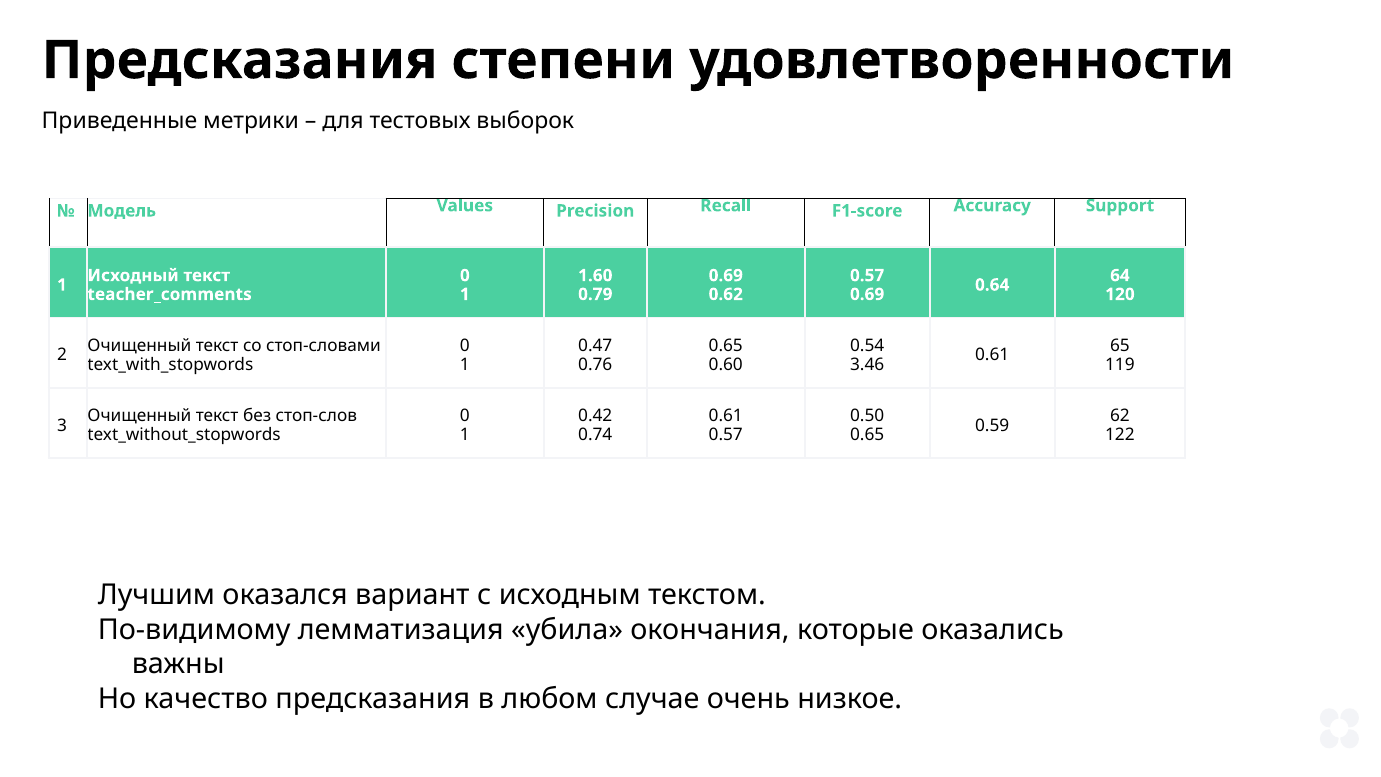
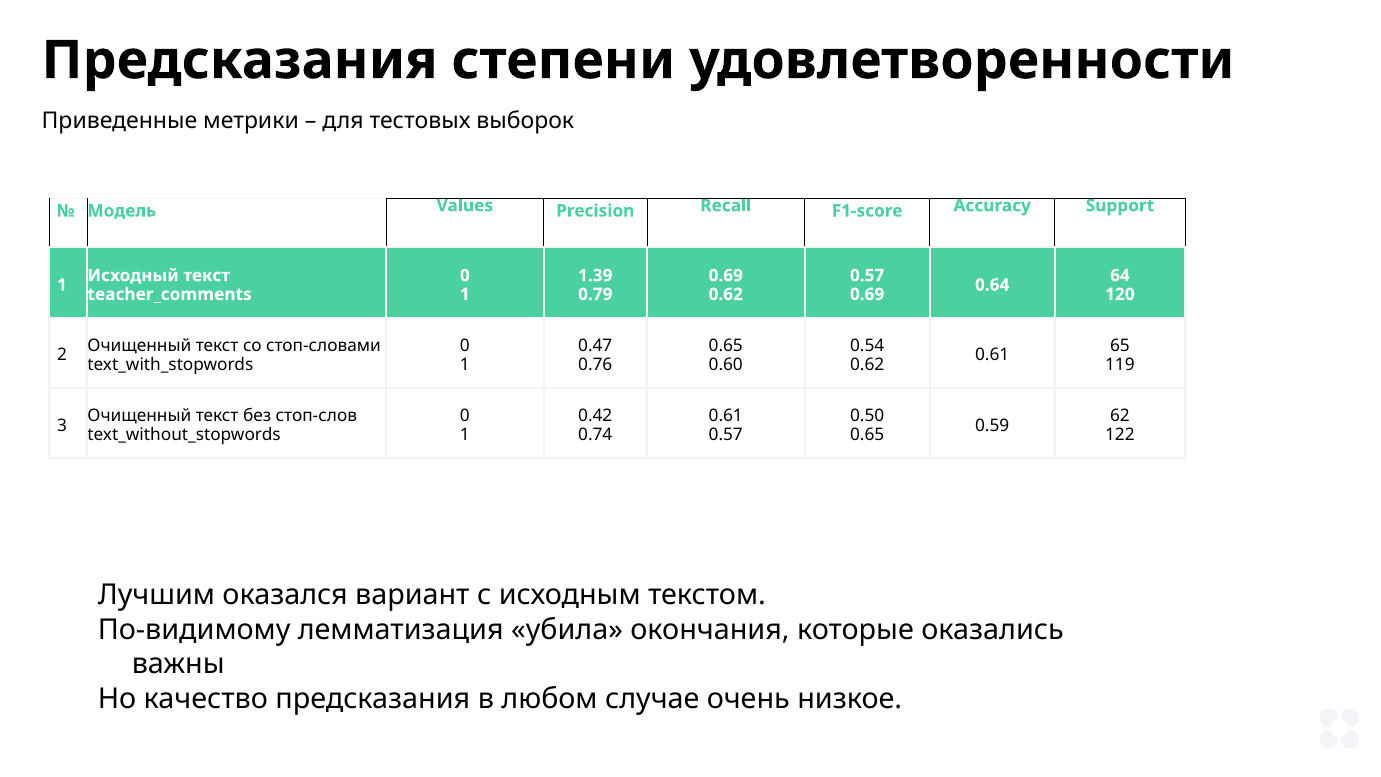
1.60: 1.60 -> 1.39 (595, 275)
3.46: 3.46 -> 0.62 (867, 365)
